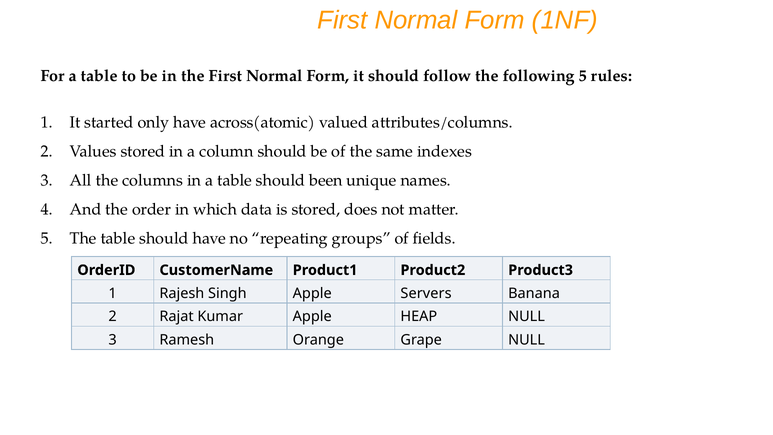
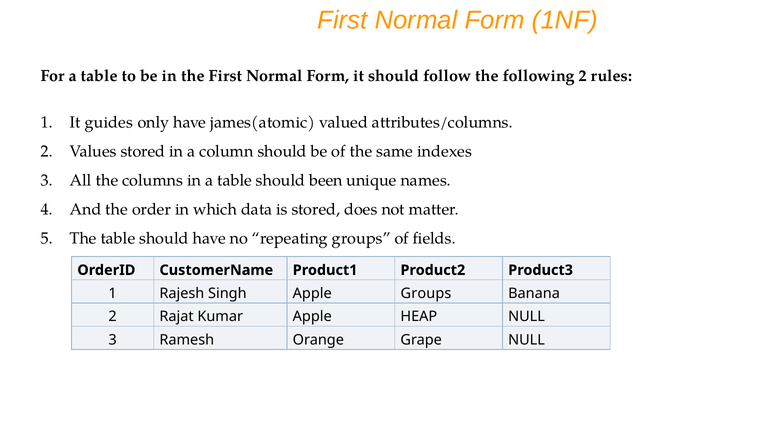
following 5: 5 -> 2 (583, 76)
started: started -> guides (109, 122)
across(atomic: across(atomic -> james(atomic (263, 122)
Apple Servers: Servers -> Groups (426, 293)
